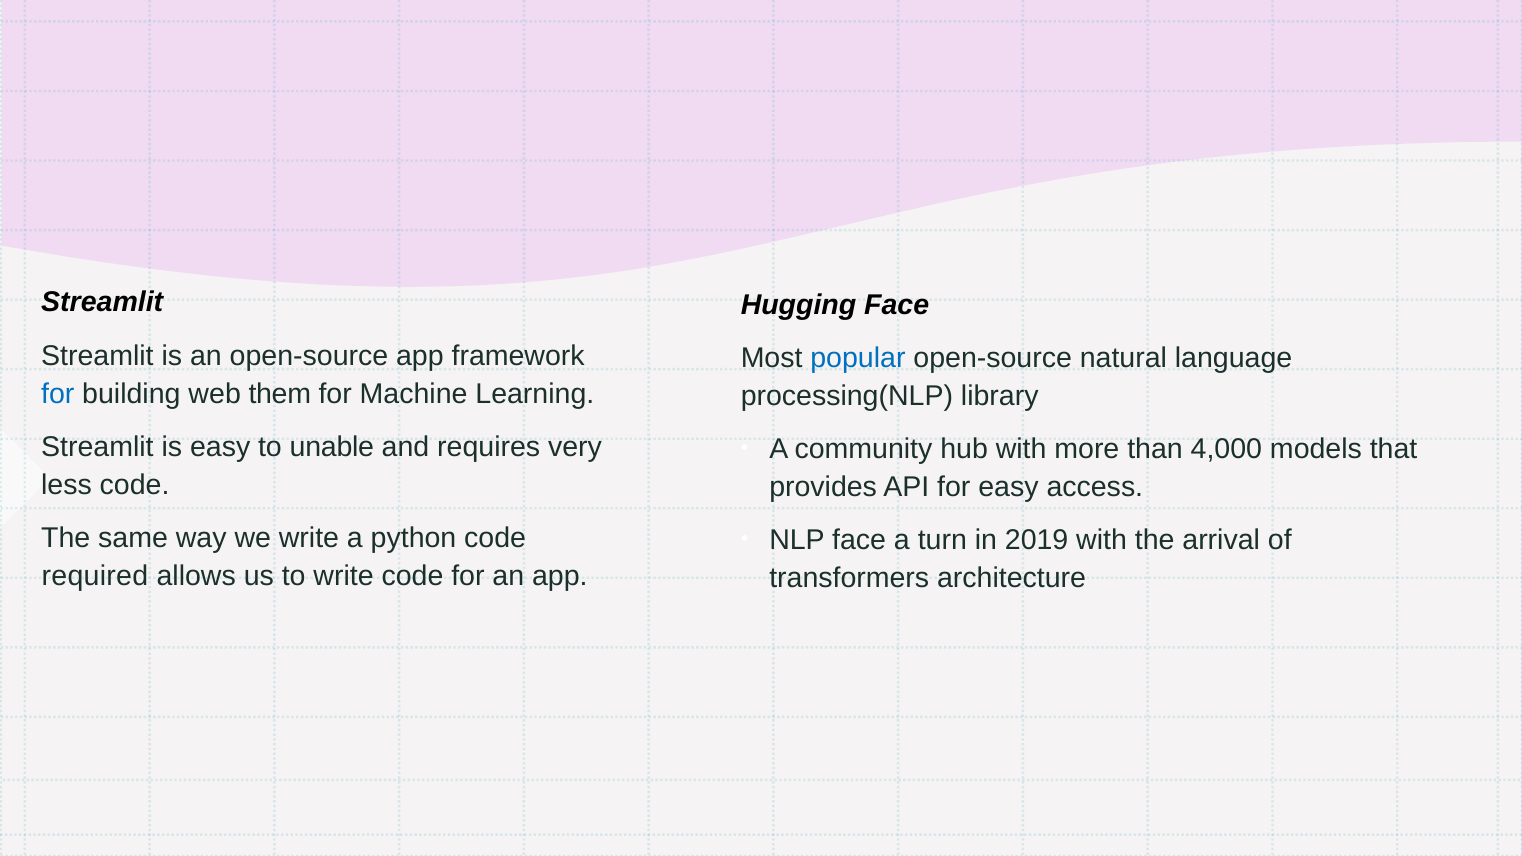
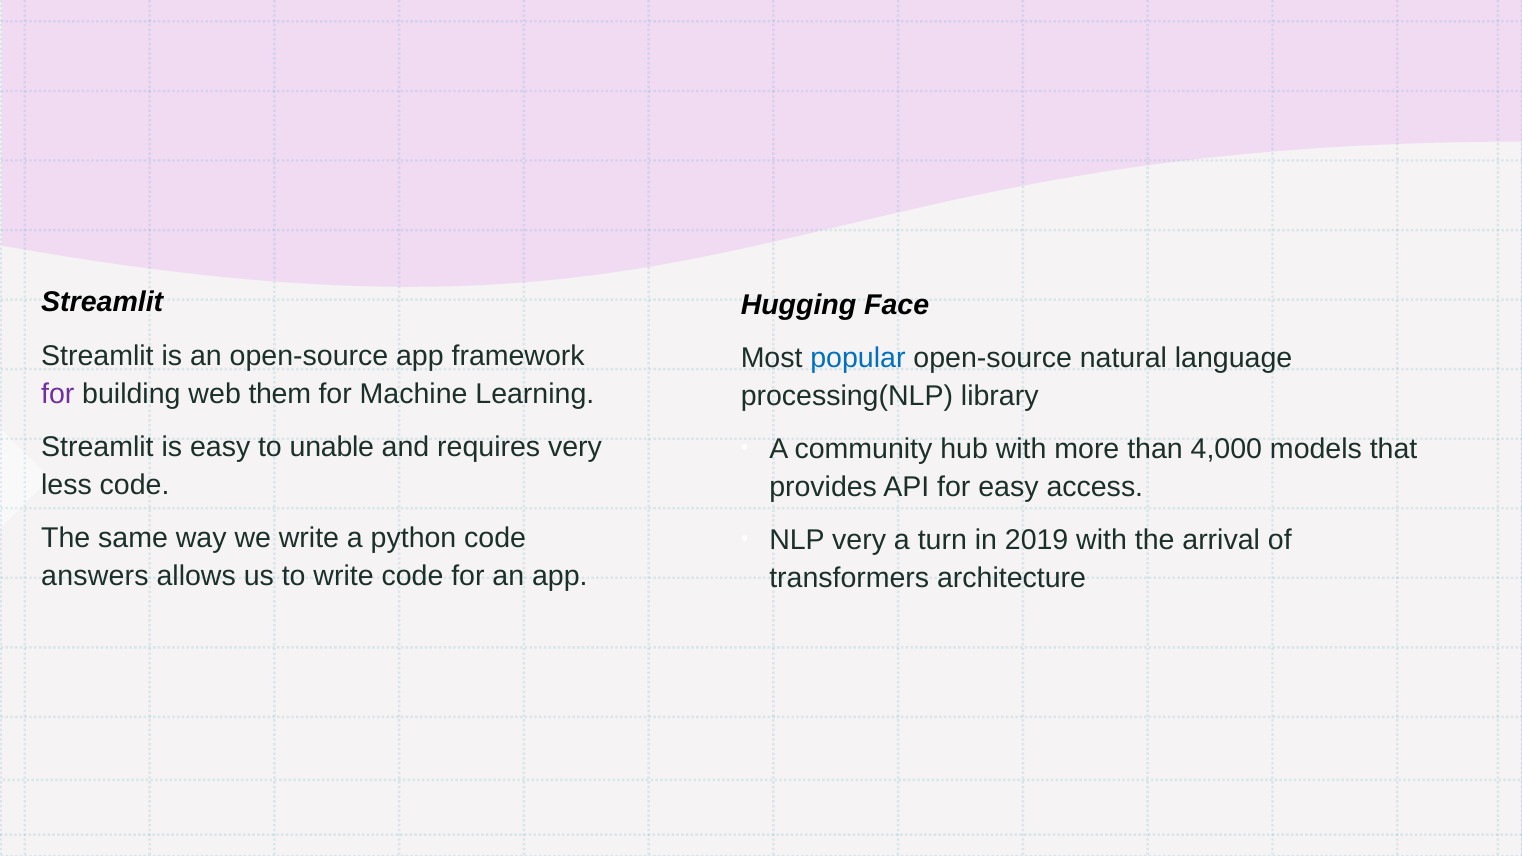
for colour: blue -> purple (58, 394)
NLP face: face -> very (859, 541)
required: required -> answers (95, 576)
